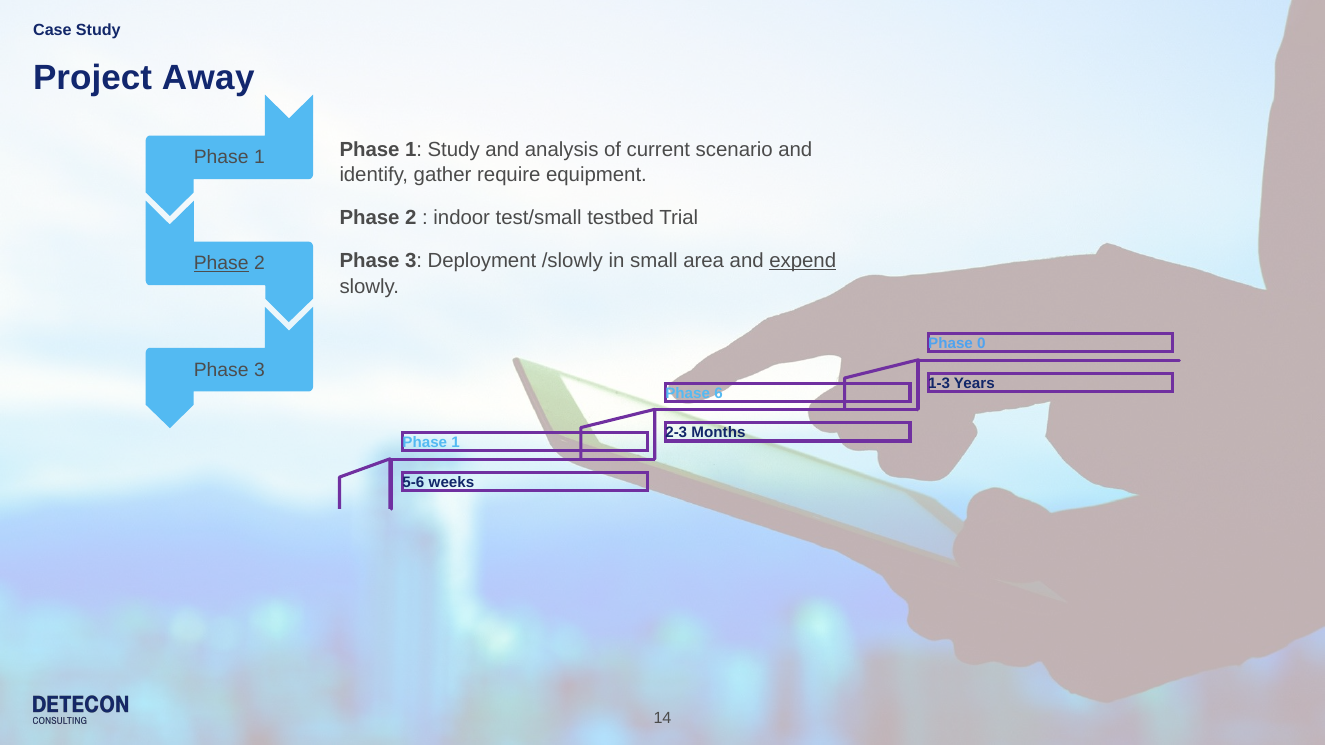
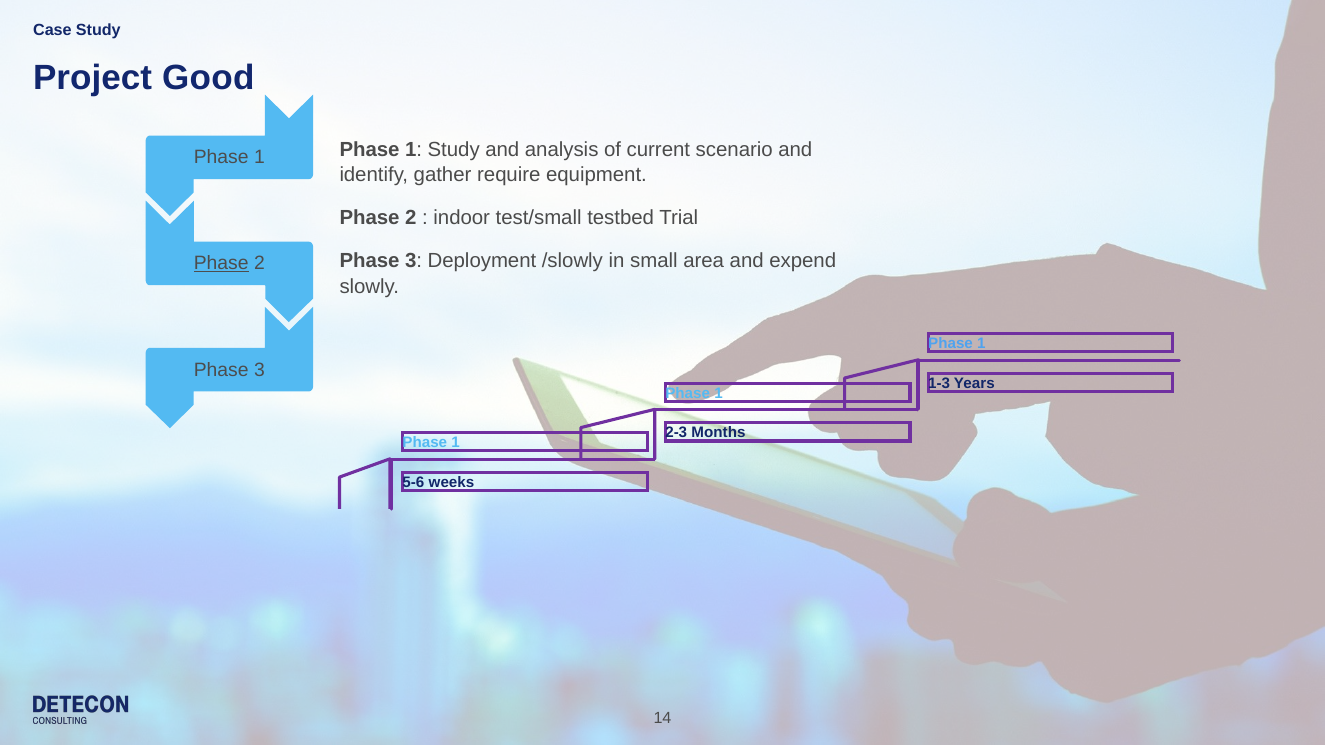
Away: Away -> Good (208, 78)
expend underline: present -> none (803, 261)
0: 0 -> 1 (981, 344)
6: 6 -> 1 (719, 393)
